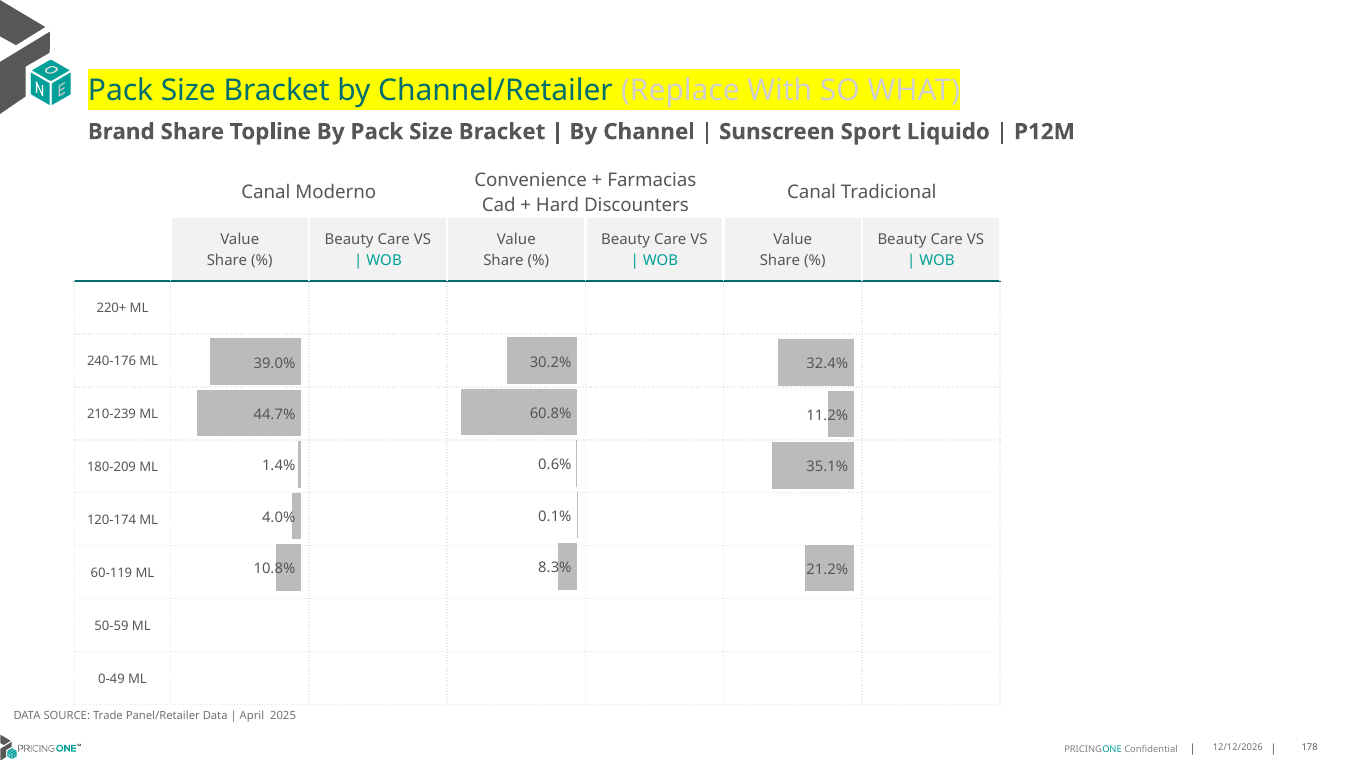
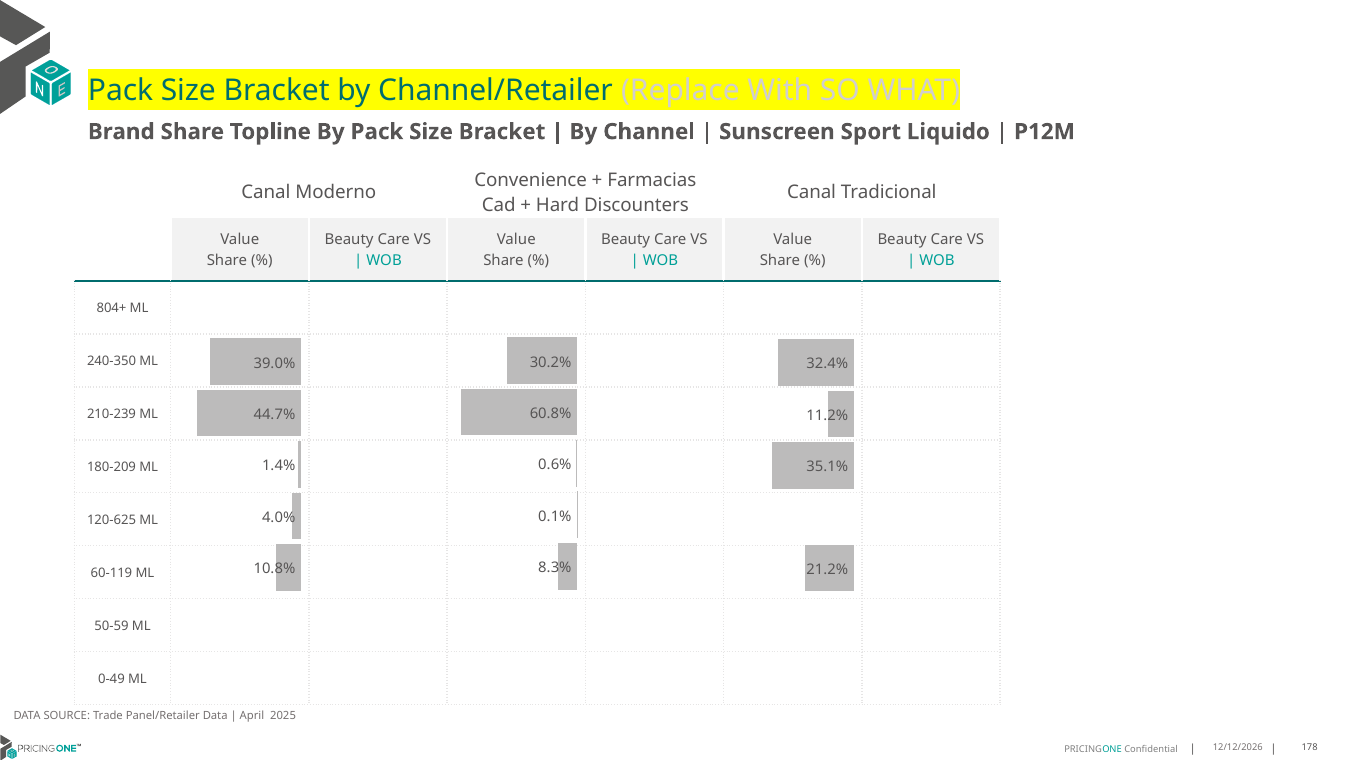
220+: 220+ -> 804+ (112, 309)
240-176: 240-176 -> 240-350 (112, 362)
120-174: 120-174 -> 120-625 (112, 520)
